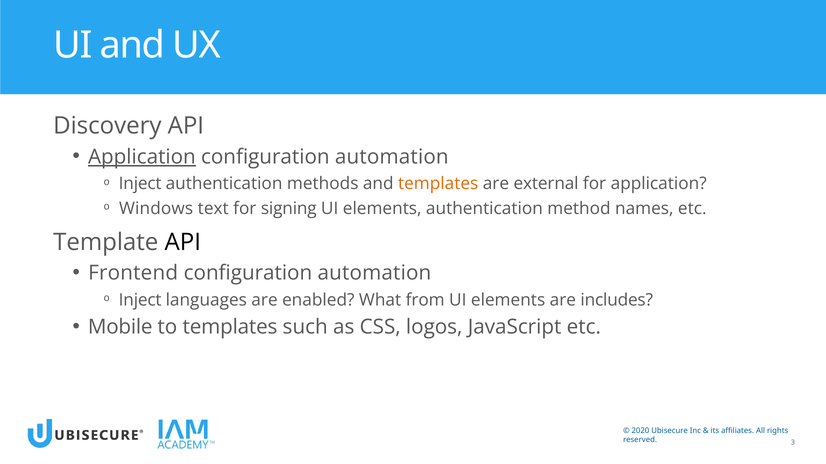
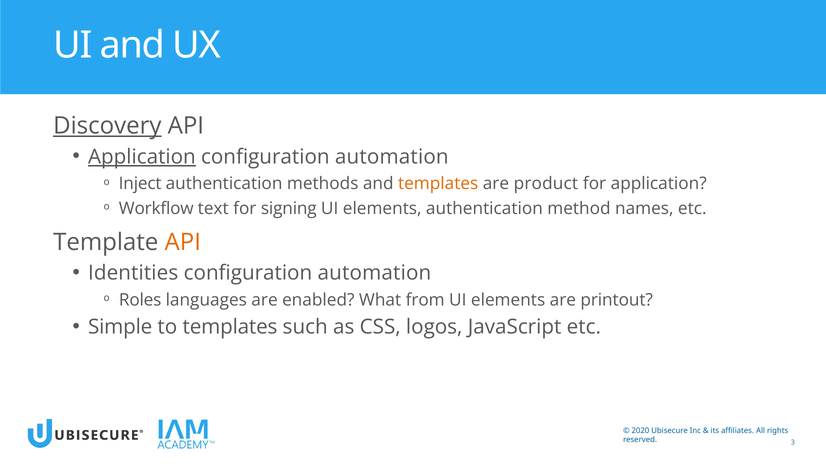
Discovery underline: none -> present (107, 126)
external: external -> product (546, 184)
Windows: Windows -> Workflow (156, 209)
API colour: black -> orange (183, 243)
Frontend: Frontend -> Identities (133, 273)
Inject: Inject -> Roles (140, 300)
includes: includes -> printout (617, 300)
Mobile: Mobile -> Simple (120, 328)
